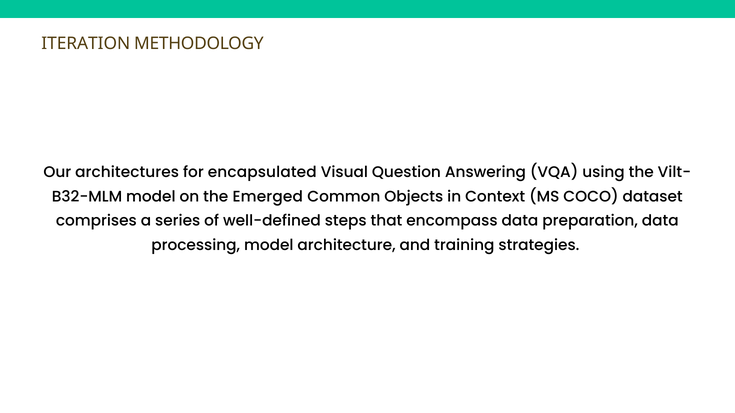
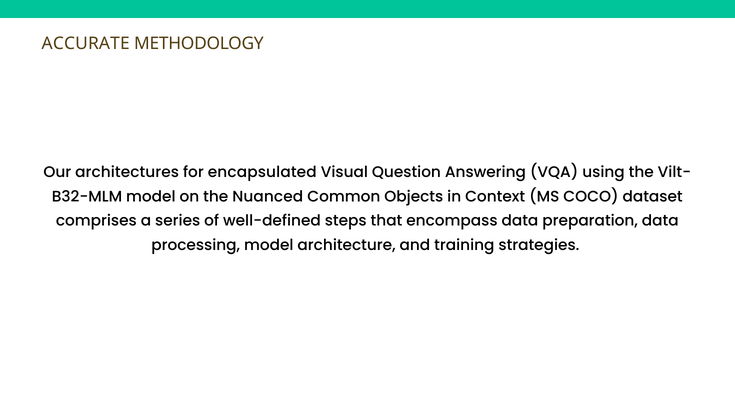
ITERATION: ITERATION -> ACCURATE (86, 44)
Emerged: Emerged -> Nuanced (268, 197)
